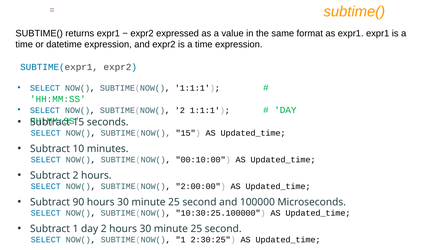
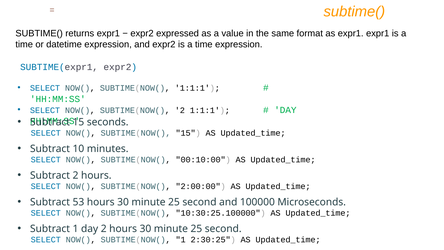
90: 90 -> 53 (78, 202)
